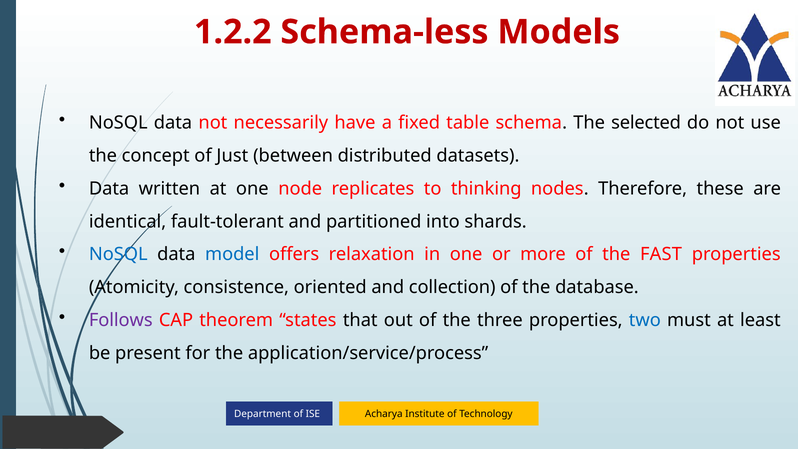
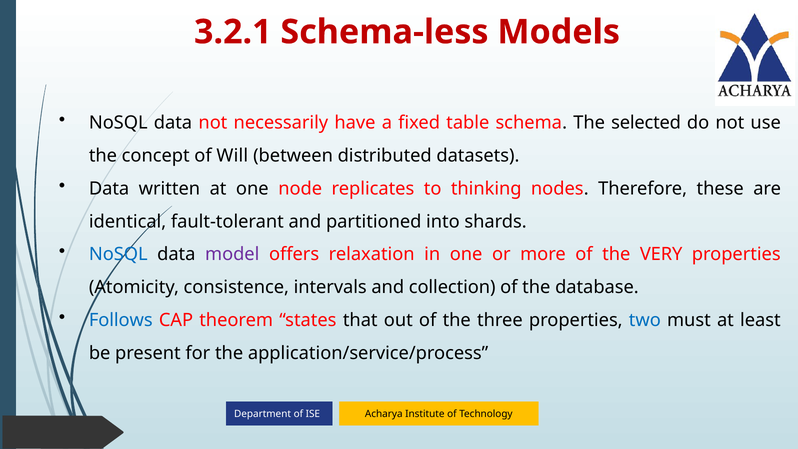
1.2.2: 1.2.2 -> 3.2.1 (233, 32)
Just: Just -> Will (232, 156)
model colour: blue -> purple (232, 254)
FAST: FAST -> VERY (661, 254)
oriented: oriented -> intervals (330, 287)
Follows colour: purple -> blue (121, 320)
